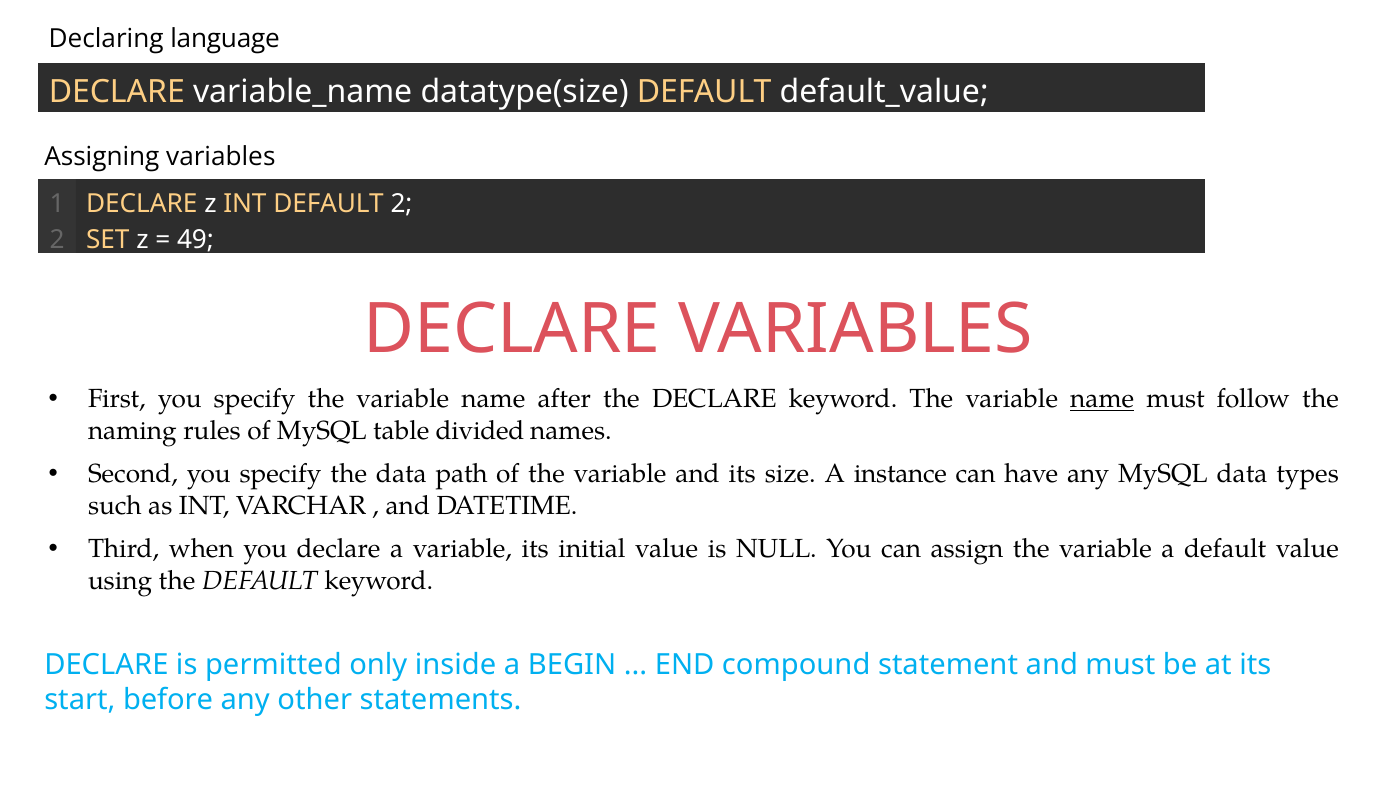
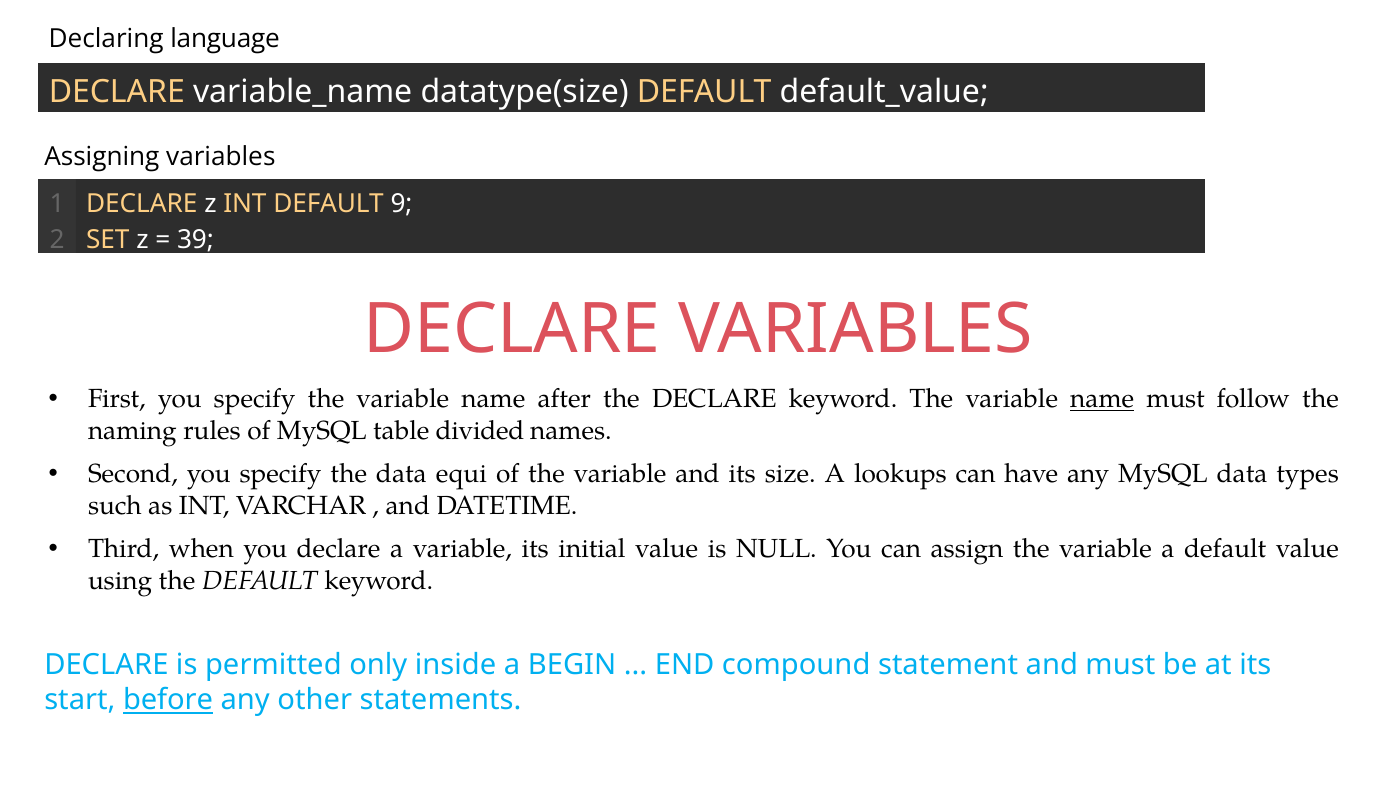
DEFAULT 2: 2 -> 9 (402, 204)
49: 49 -> 39 (195, 239)
path: path -> equi (461, 474)
instance: instance -> lookups (900, 474)
before underline: none -> present (168, 700)
